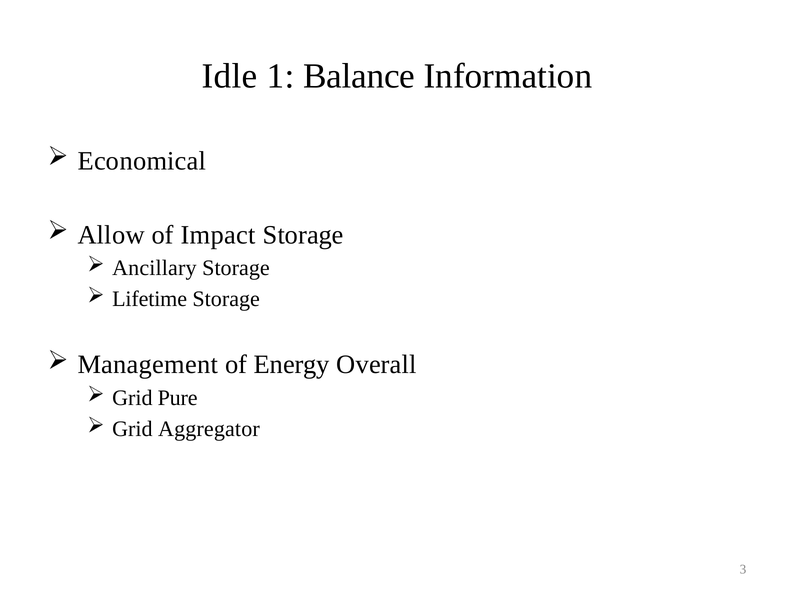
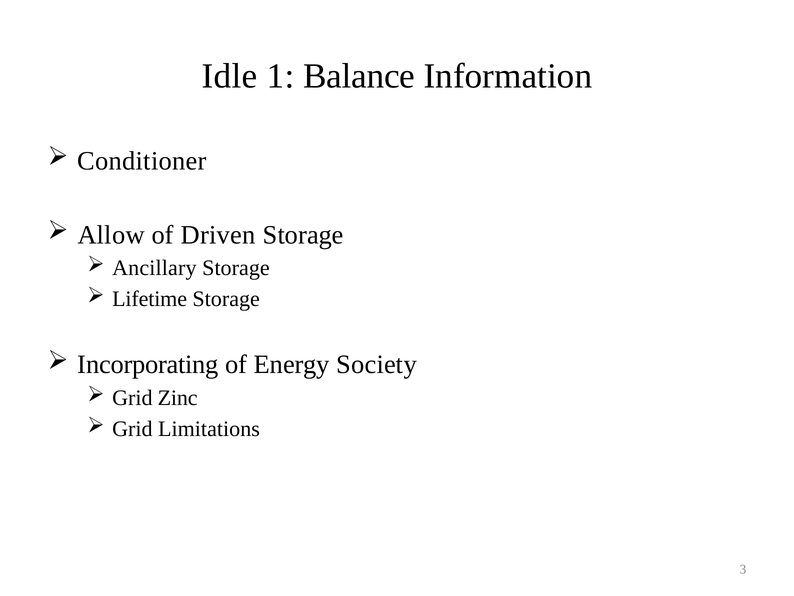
Economical: Economical -> Conditioner (142, 161)
Impact: Impact -> Driven (218, 235)
Management: Management -> Incorporating (148, 364)
Overall: Overall -> Society (377, 364)
Pure: Pure -> Zinc (178, 398)
Aggregator: Aggregator -> Limitations (209, 429)
